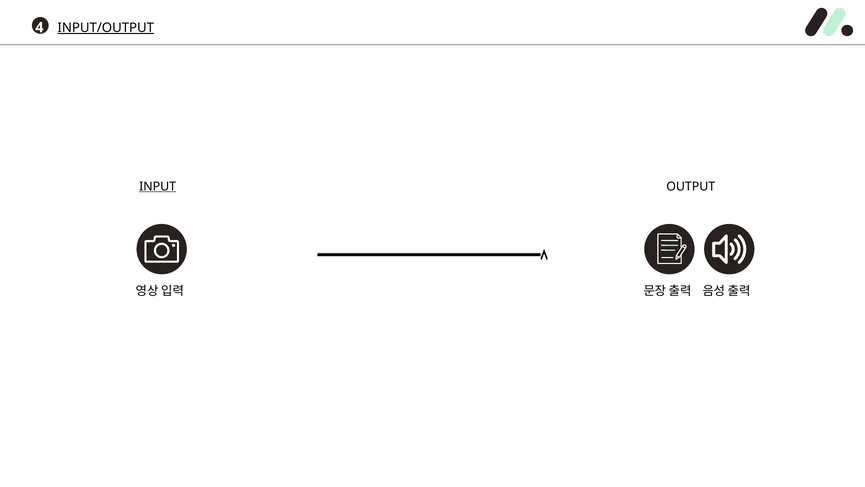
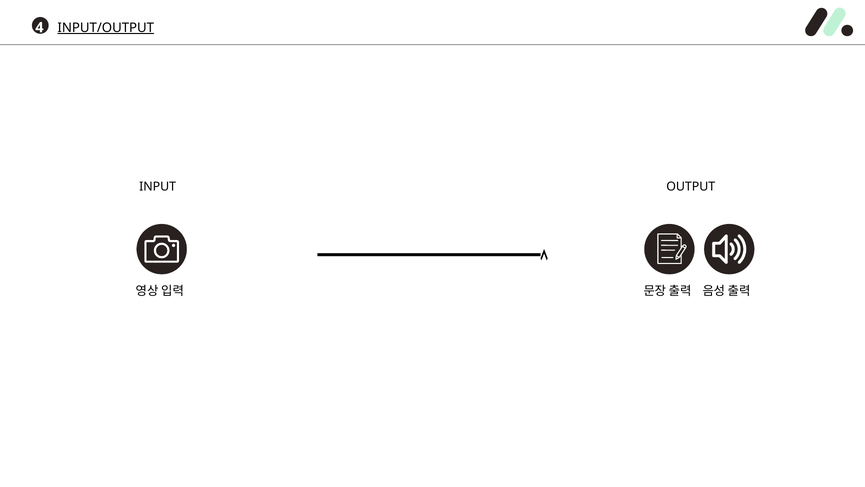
INPUT underline: present -> none (158, 186)
